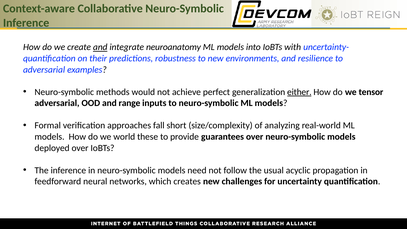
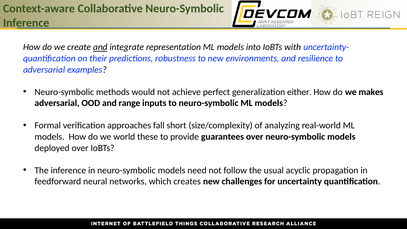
neuroanatomy: neuroanatomy -> representation (174, 47)
either underline: present -> none (299, 92)
tensor: tensor -> makes (371, 92)
